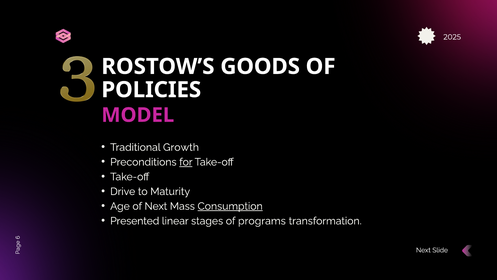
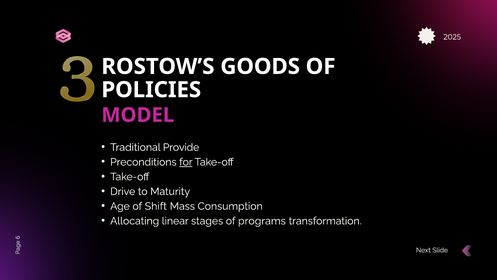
Growth: Growth -> Provide (181, 147)
of Next: Next -> Shift (156, 206)
Consumption underline: present -> none (230, 206)
Presented: Presented -> Allocating (135, 221)
